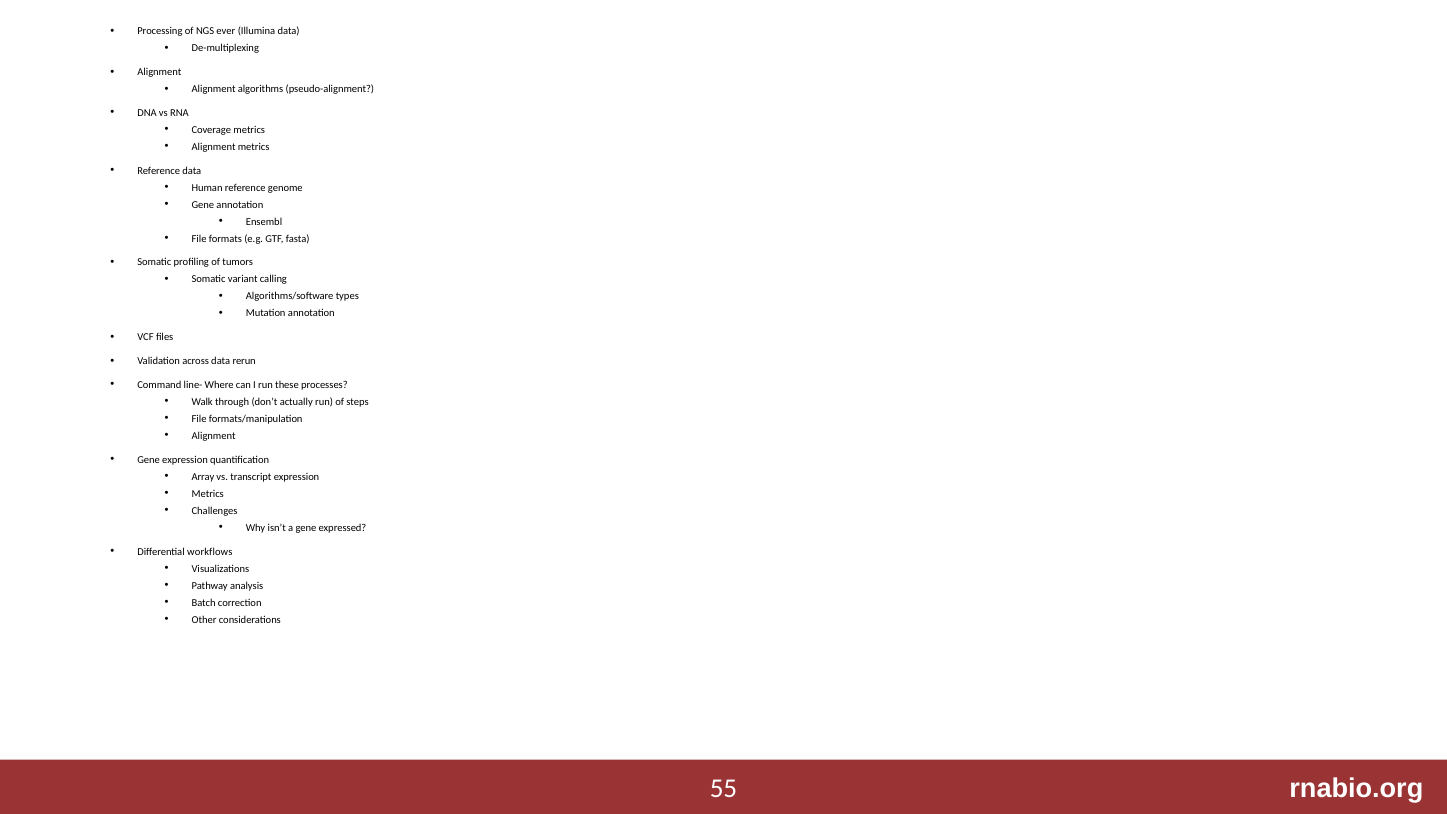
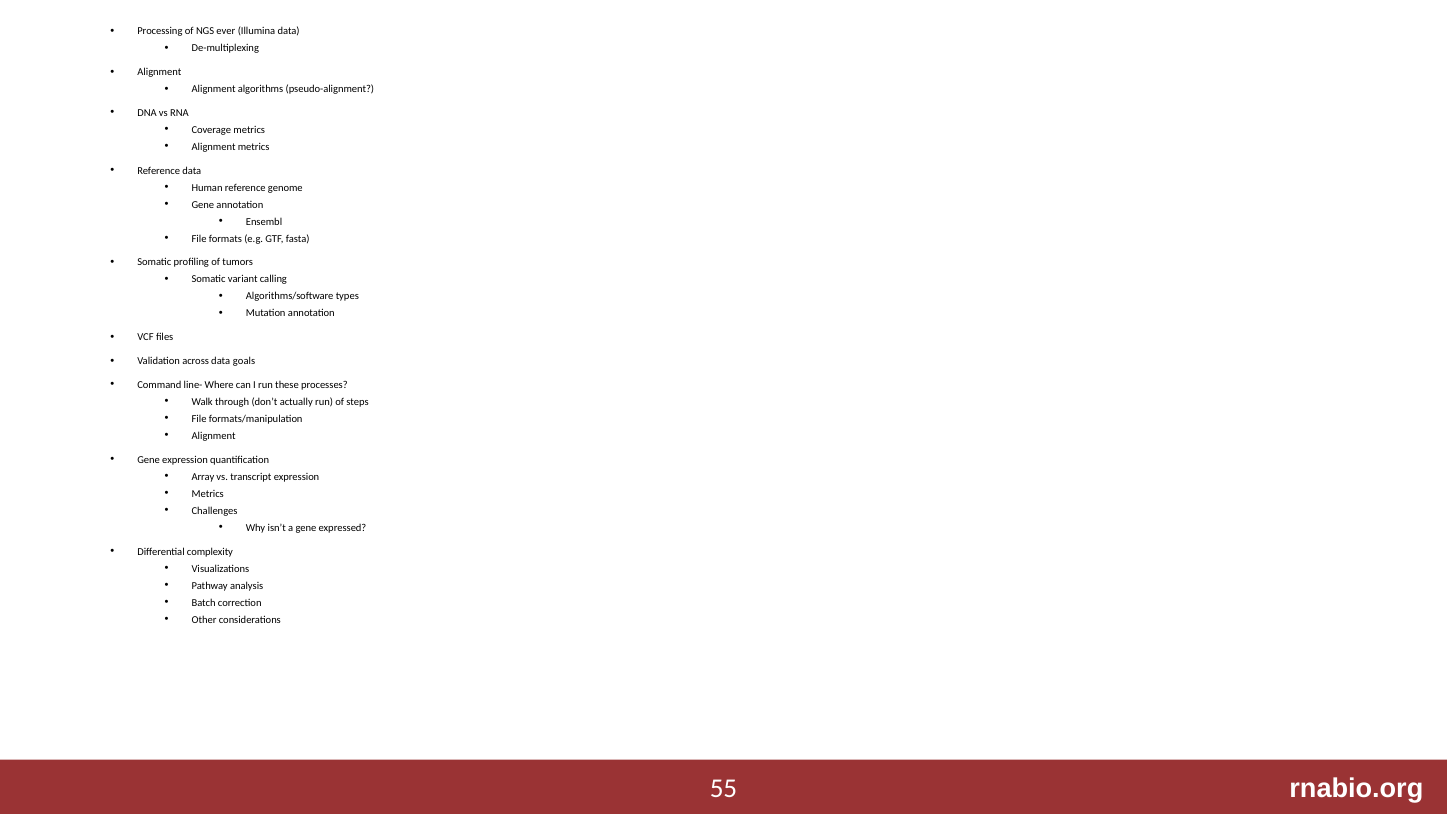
rerun: rerun -> goals (244, 361)
workflows: workflows -> complexity (210, 551)
